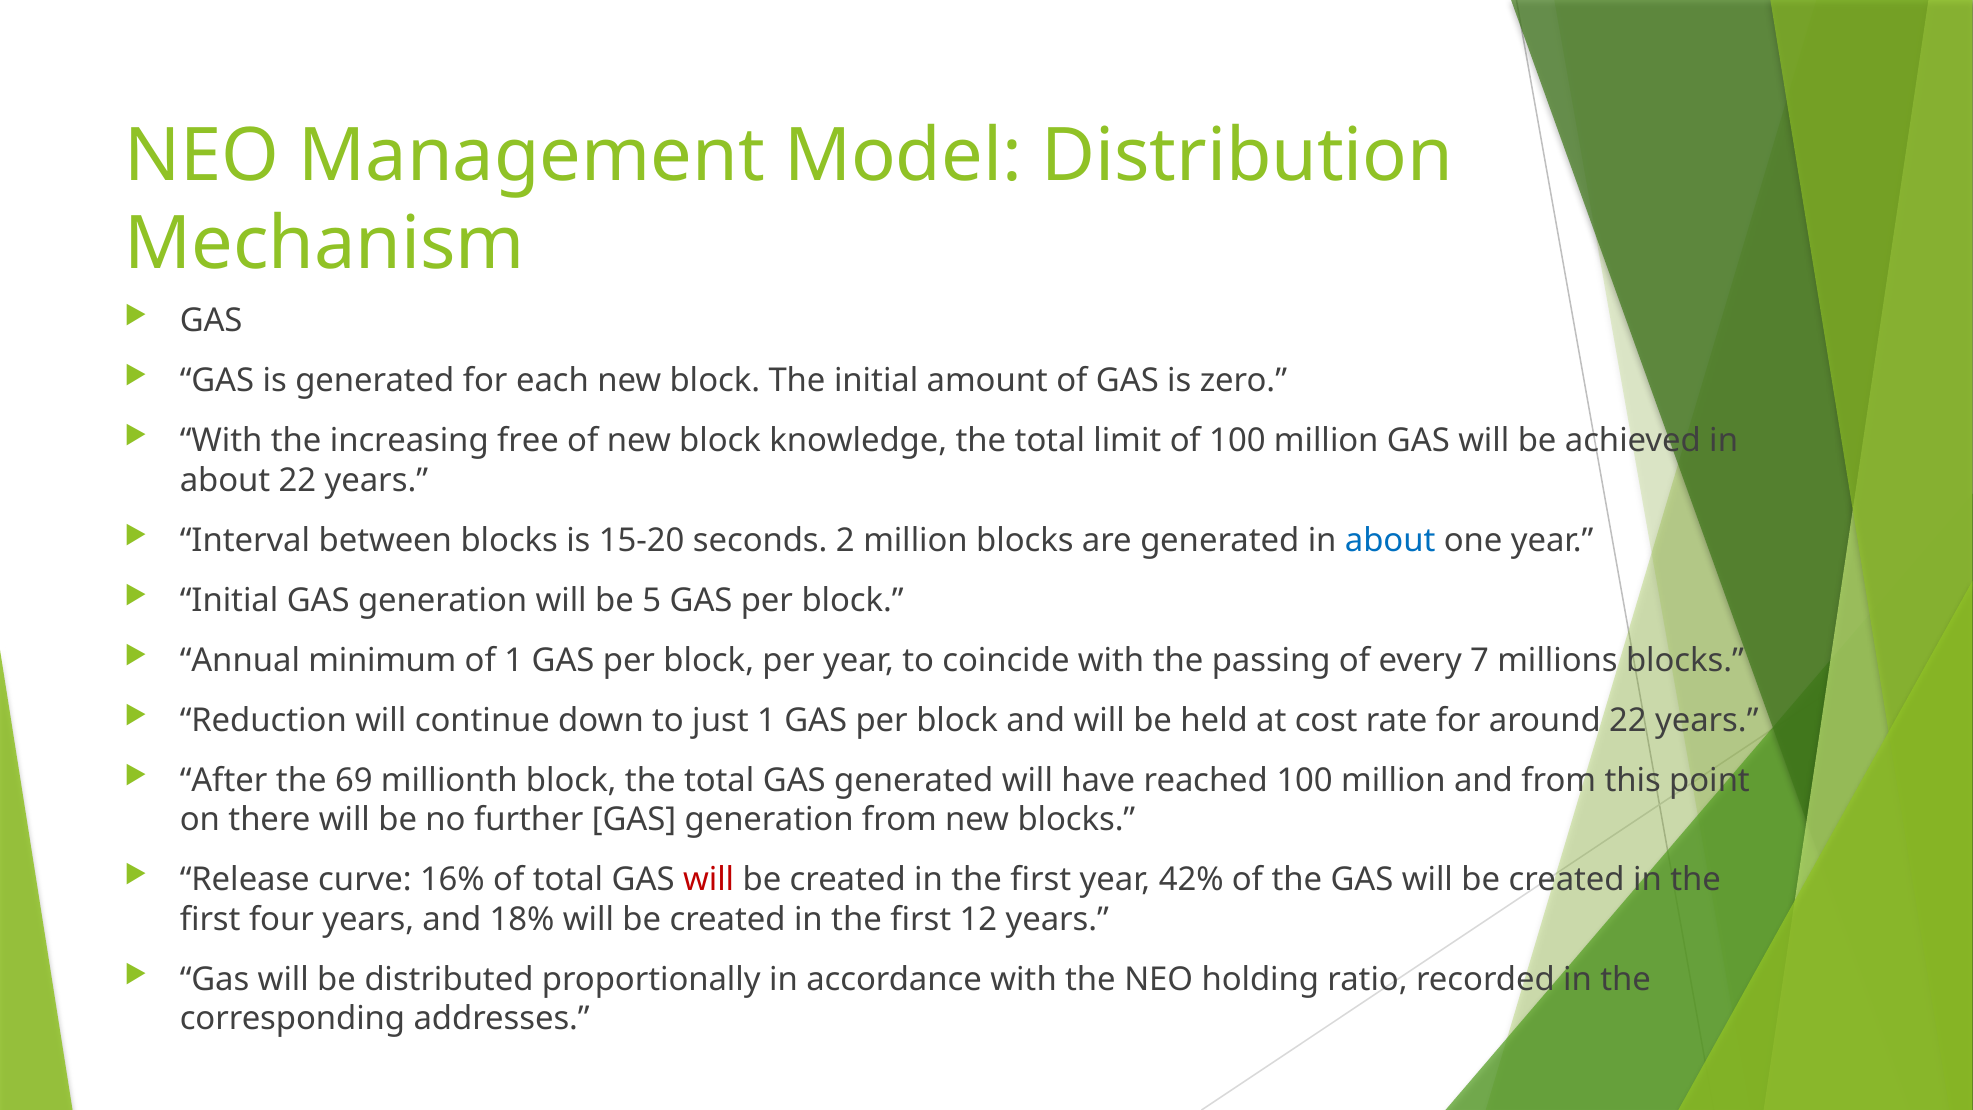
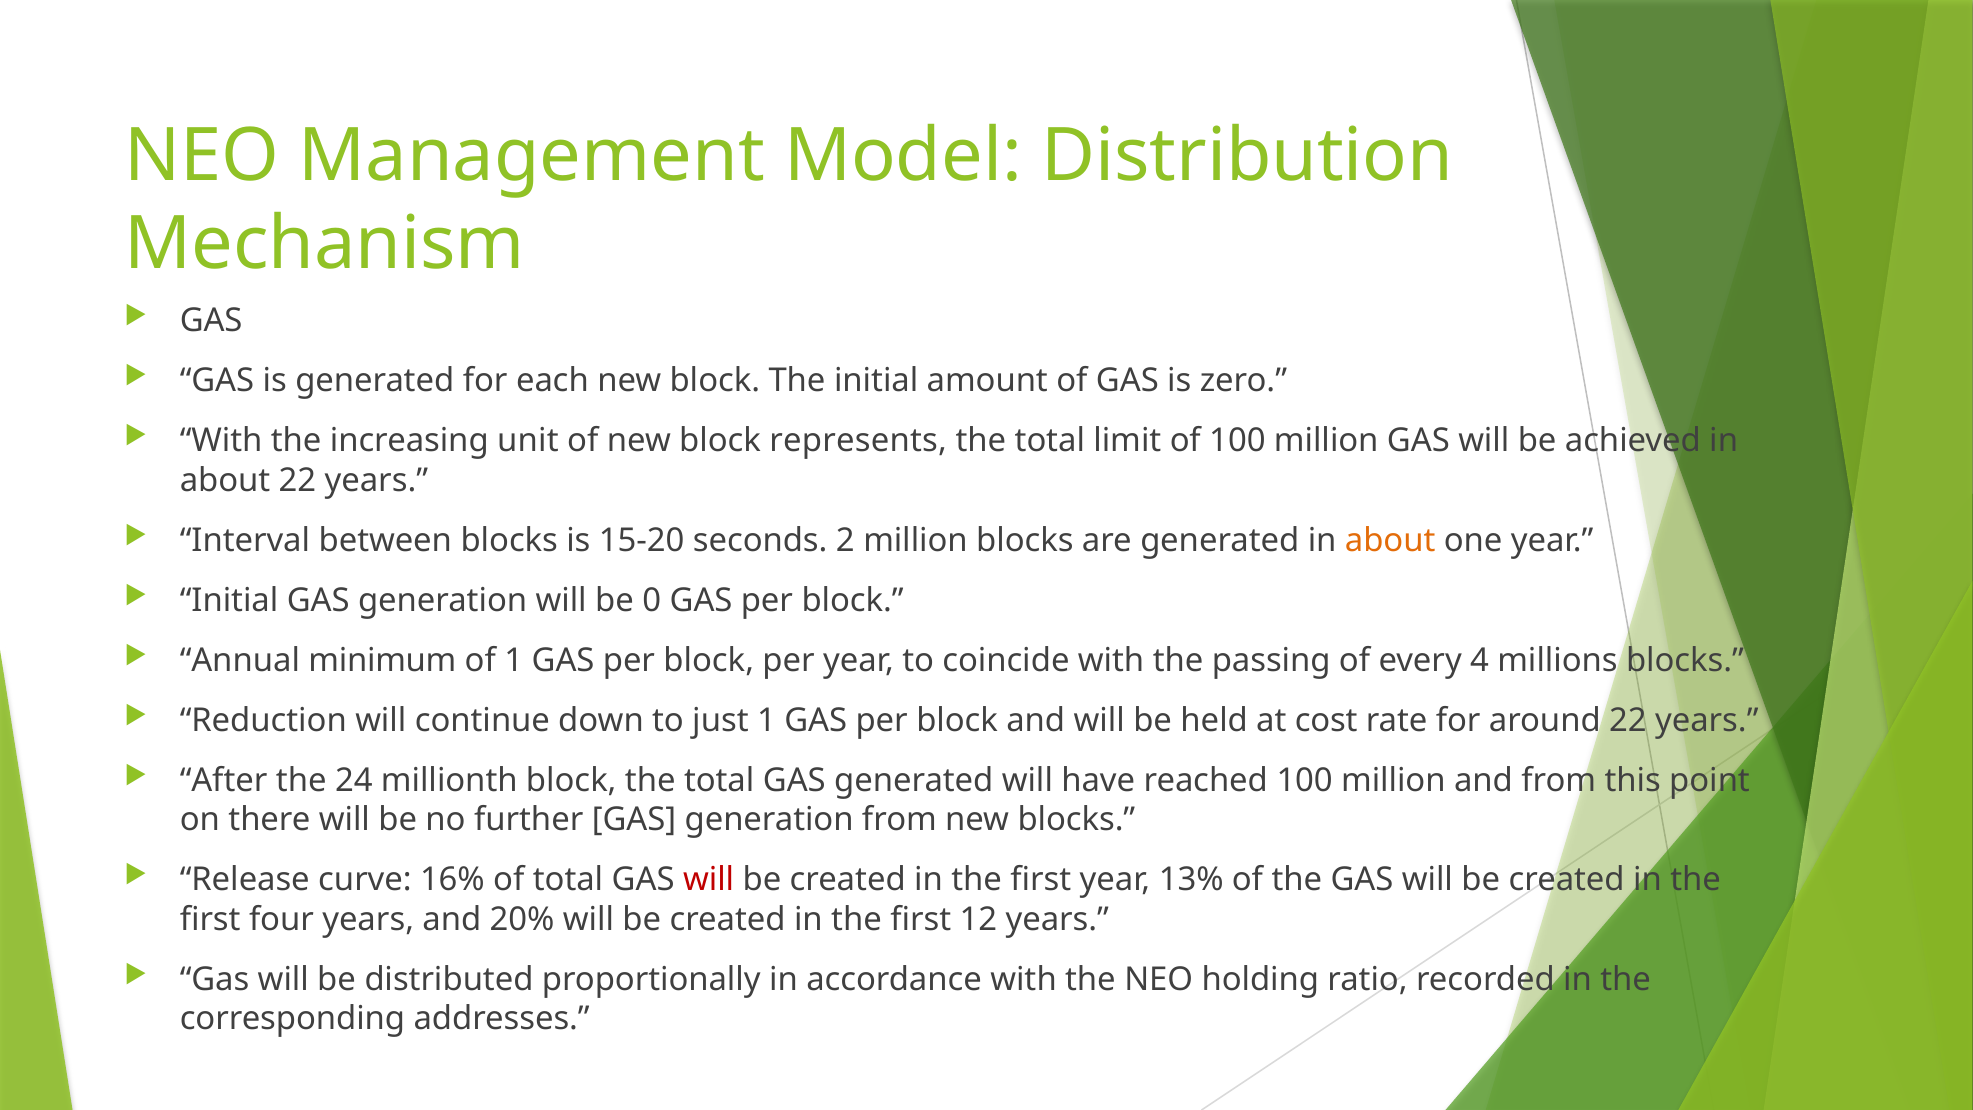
free: free -> unit (528, 441)
knowledge: knowledge -> represents (858, 441)
about colour: blue -> orange (1390, 540)
5: 5 -> 0 (652, 600)
7: 7 -> 4 (1480, 660)
69: 69 -> 24 (354, 780)
42%: 42% -> 13% (1191, 880)
18%: 18% -> 20% (522, 919)
